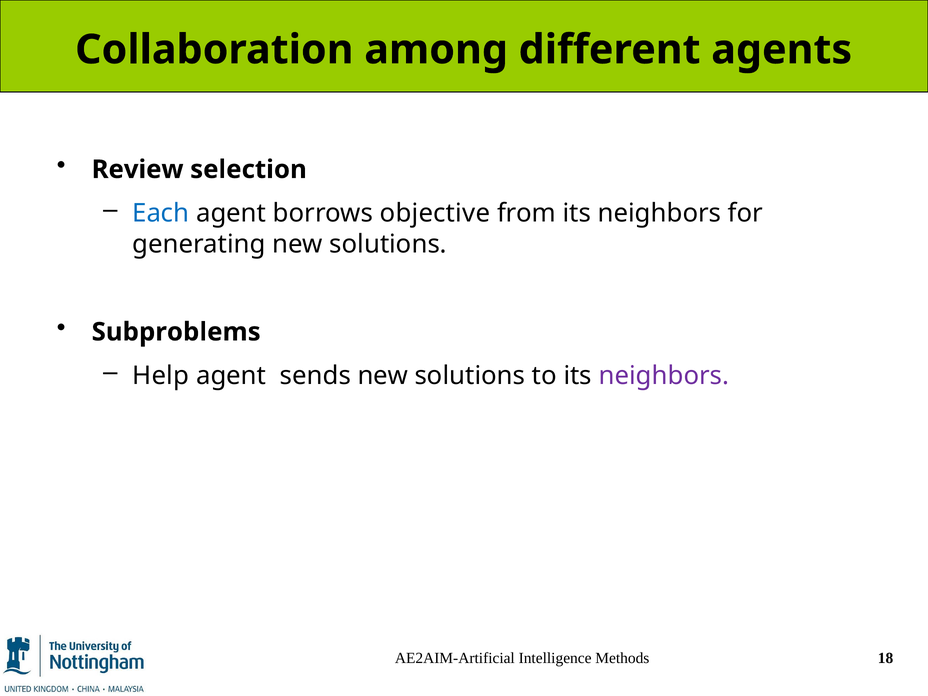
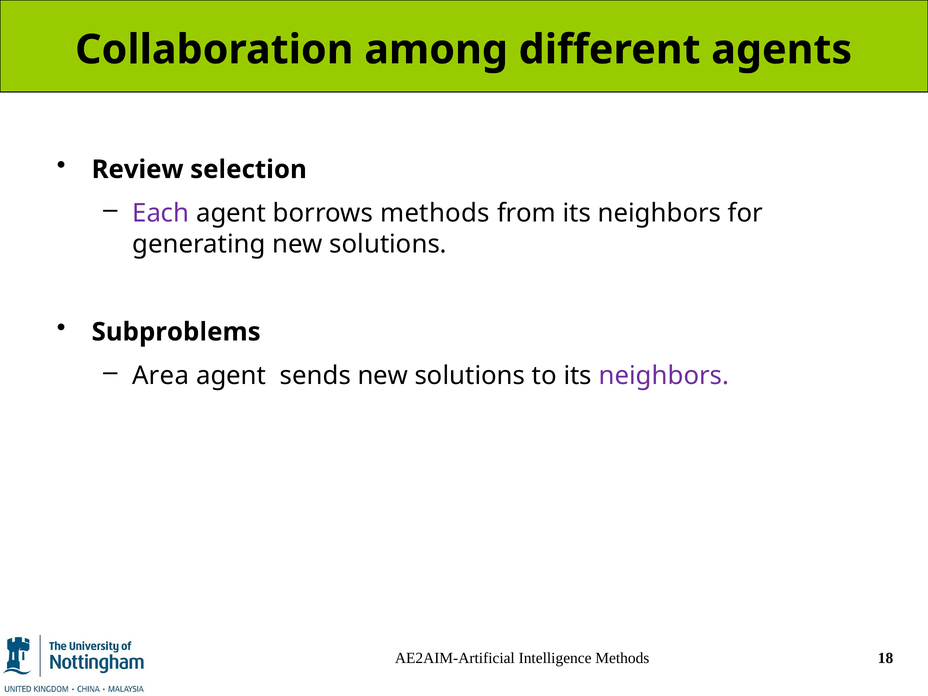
Each colour: blue -> purple (161, 213)
borrows objective: objective -> methods (435, 213)
Help: Help -> Area (161, 376)
